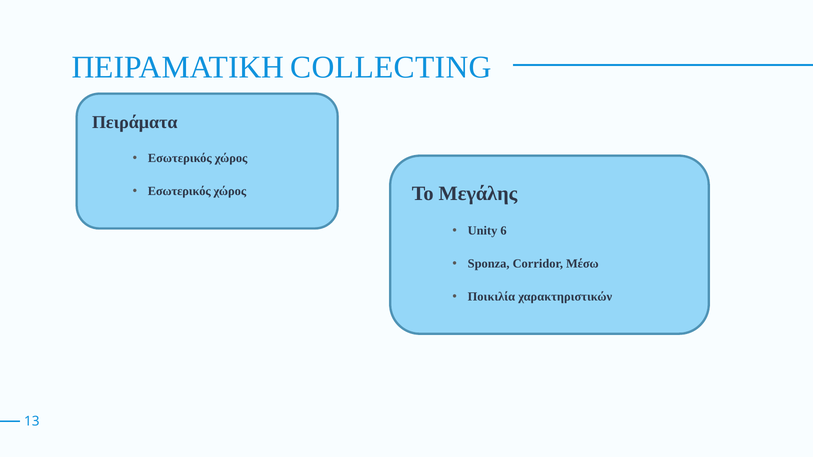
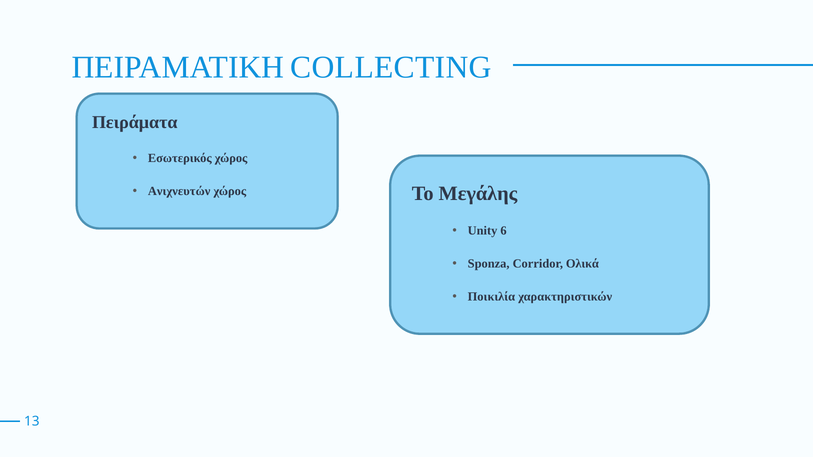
Εσωτερικός: Εσωτερικός -> Ανιχνευτών (179, 191)
Μέσω: Μέσω -> Ολικά (582, 264)
